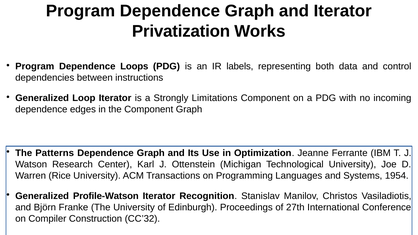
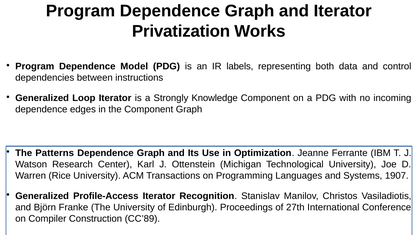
Loops: Loops -> Model (134, 66)
Limitations: Limitations -> Knowledge (215, 98)
1954: 1954 -> 1907 (397, 176)
Profile-Watson: Profile-Watson -> Profile-Access (106, 196)
CC’32: CC’32 -> CC’89 (142, 219)
